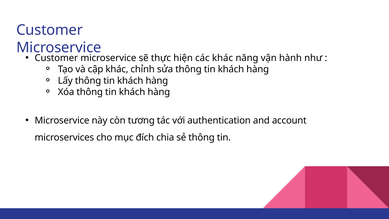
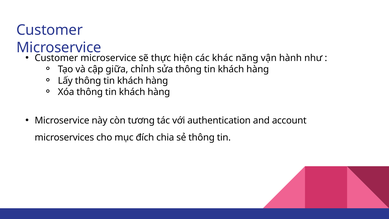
cập khác: khác -> giữa (117, 69)
